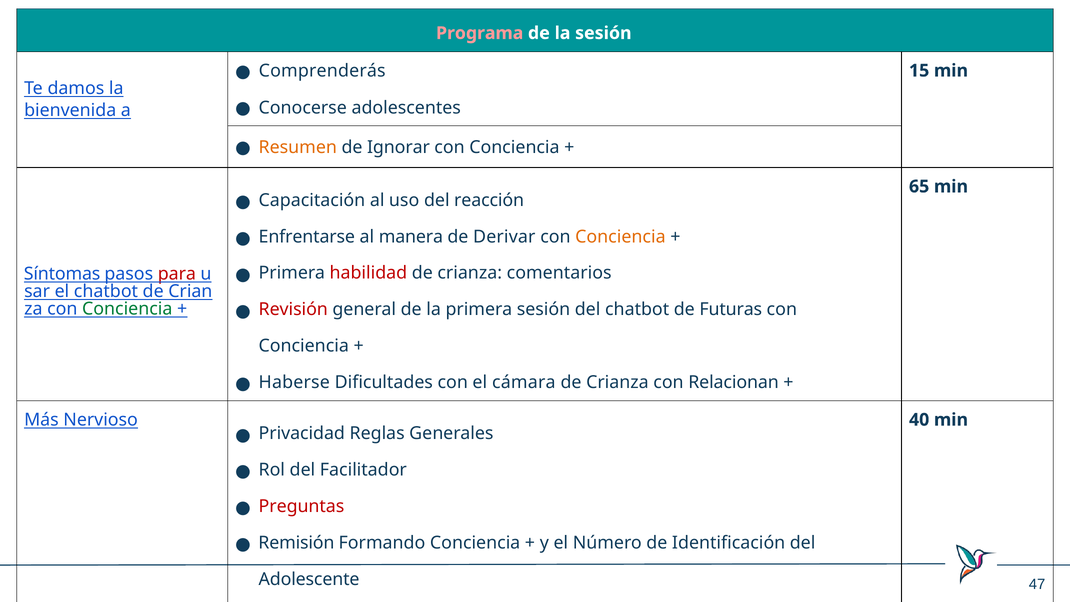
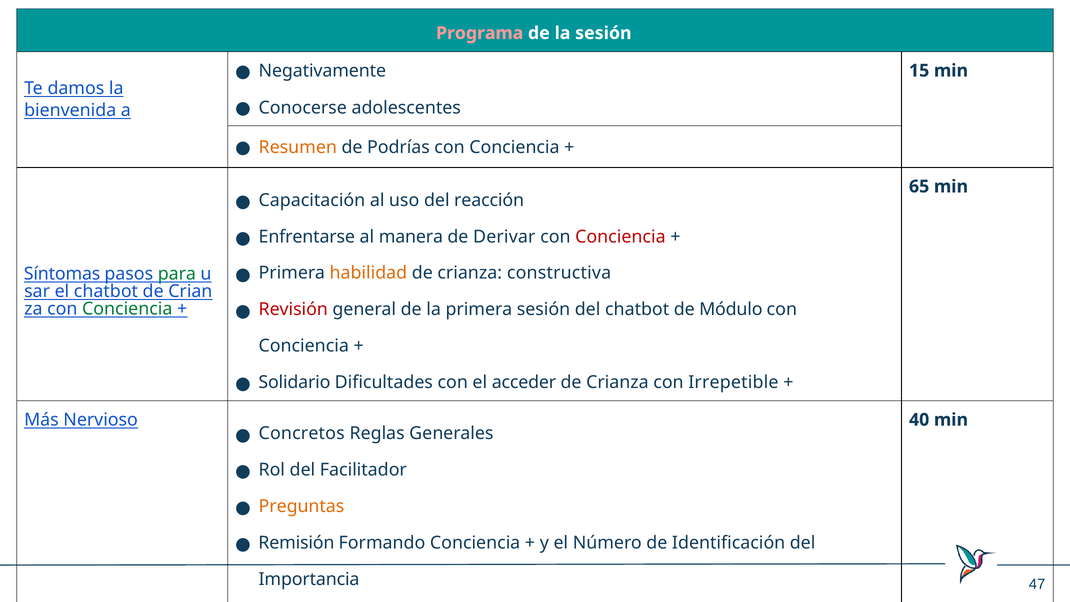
Comprenderás: Comprenderás -> Negativamente (322, 71)
Ignorar: Ignorar -> Podrías (398, 147)
Conciencia colour: orange -> red (620, 237)
habilidad colour: red -> orange (368, 273)
comentarios: comentarios -> constructiva (559, 273)
para colour: red -> green (177, 274)
Futuras: Futuras -> Módulo (731, 309)
Haberse: Haberse -> Solidario (294, 382)
cámara: cámara -> acceder (524, 382)
Relacionan: Relacionan -> Irrepetible (733, 382)
Privacidad: Privacidad -> Concretos (302, 433)
Preguntas colour: red -> orange (301, 506)
Adolescente: Adolescente -> Importancia (309, 579)
